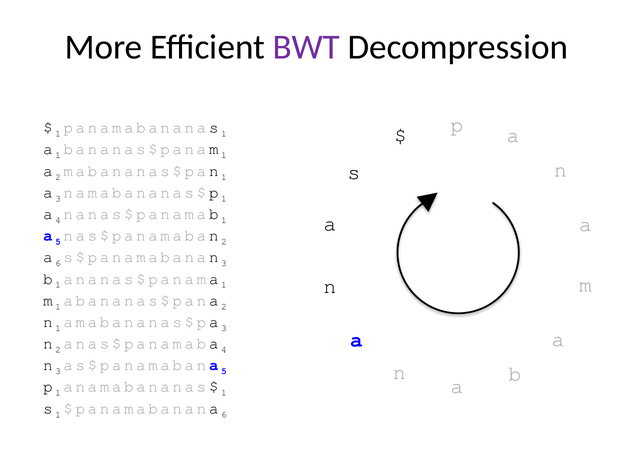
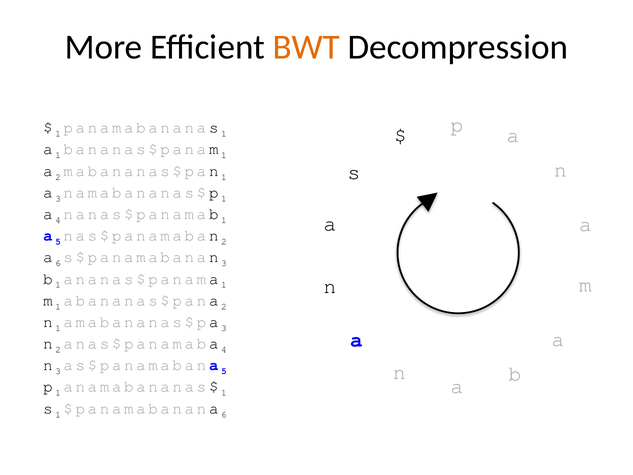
BWT colour: purple -> orange (306, 47)
